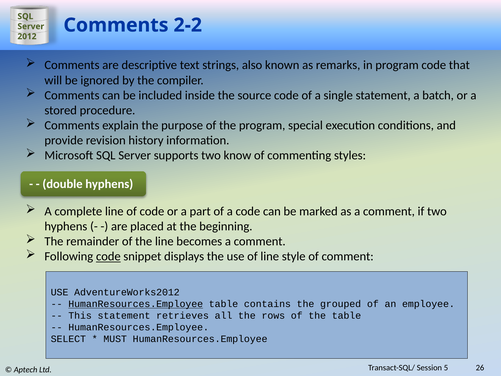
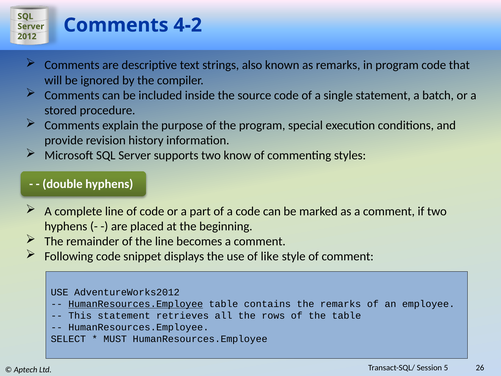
2-2: 2-2 -> 4-2 (188, 25)
code underline: present -> none (108, 256)
of line: line -> like (270, 256)
the grouped: grouped -> remarks (341, 304)
